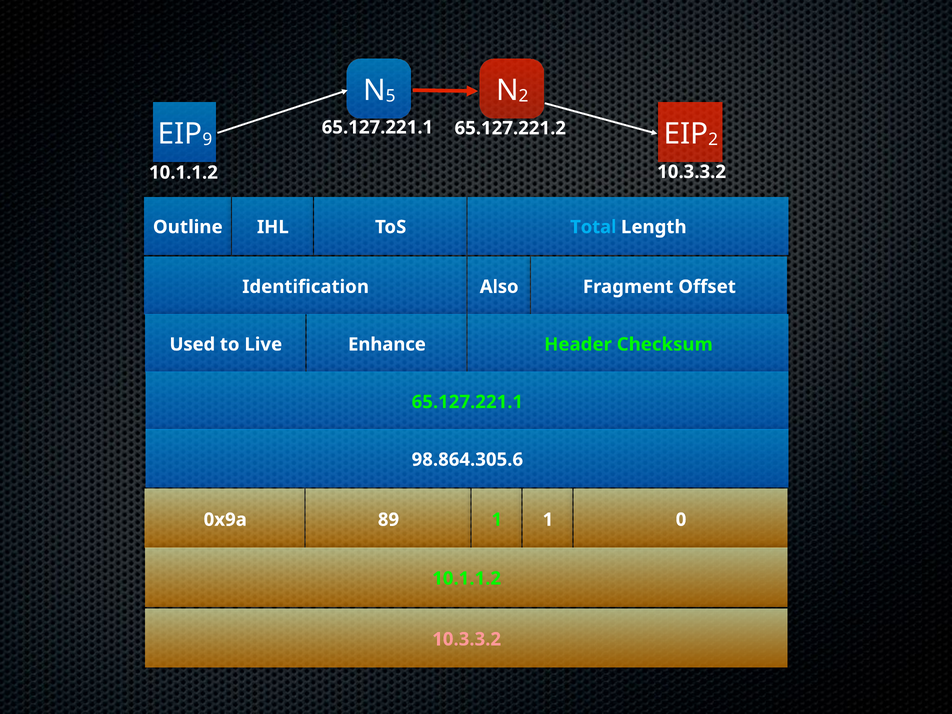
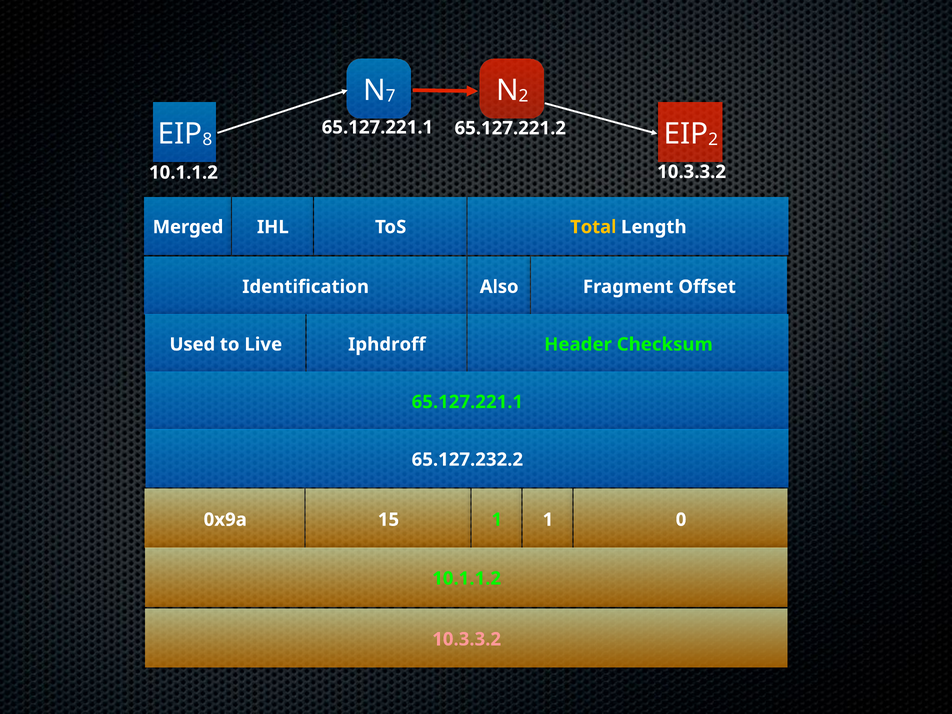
5: 5 -> 7 (391, 96)
9: 9 -> 8 (207, 140)
Outline: Outline -> Merged (188, 227)
Total colour: light blue -> yellow (593, 227)
Enhance: Enhance -> Iphdroff (387, 344)
98.864.305.6: 98.864.305.6 -> 65.127.232.2 (467, 460)
89: 89 -> 15 (388, 520)
